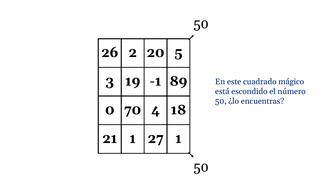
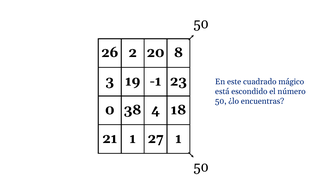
5: 5 -> 8 (179, 52)
89: 89 -> 23 (178, 81)
70: 70 -> 38 (133, 110)
